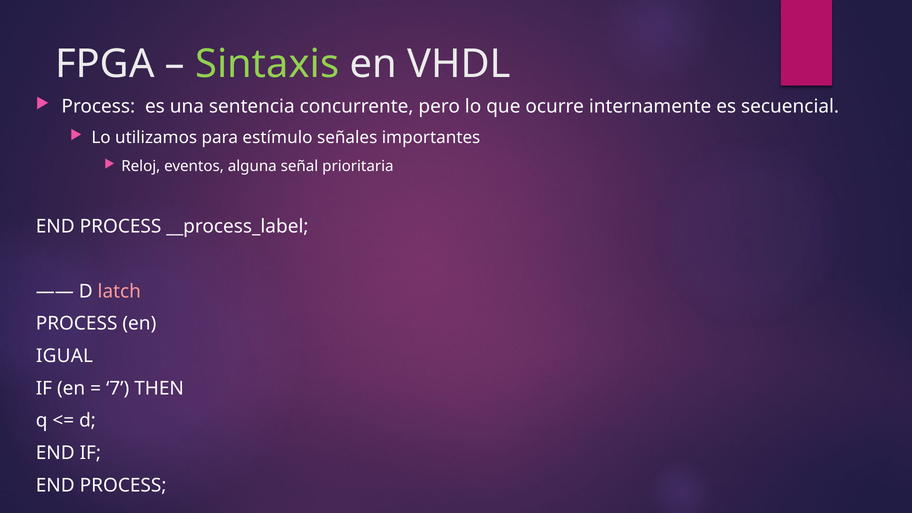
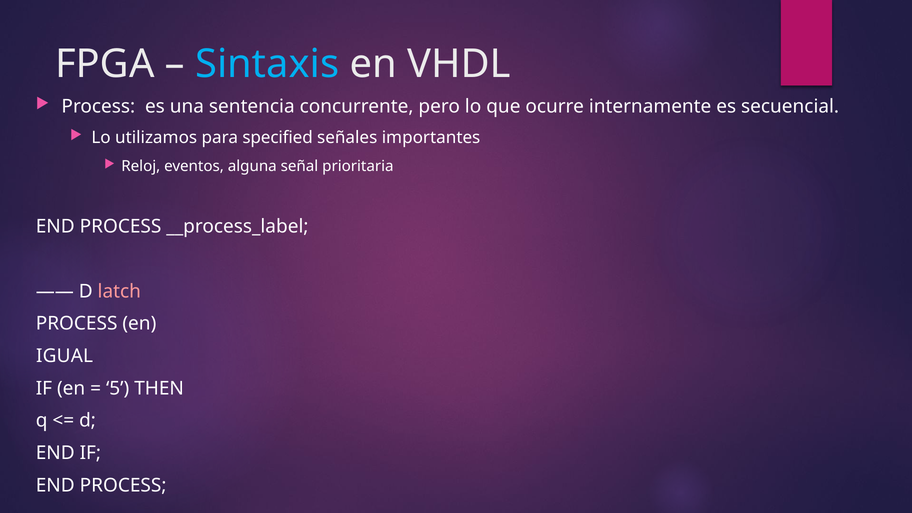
Sintaxis colour: light green -> light blue (267, 64)
estímulo: estímulo -> specified (278, 138)
7: 7 -> 5 (118, 388)
